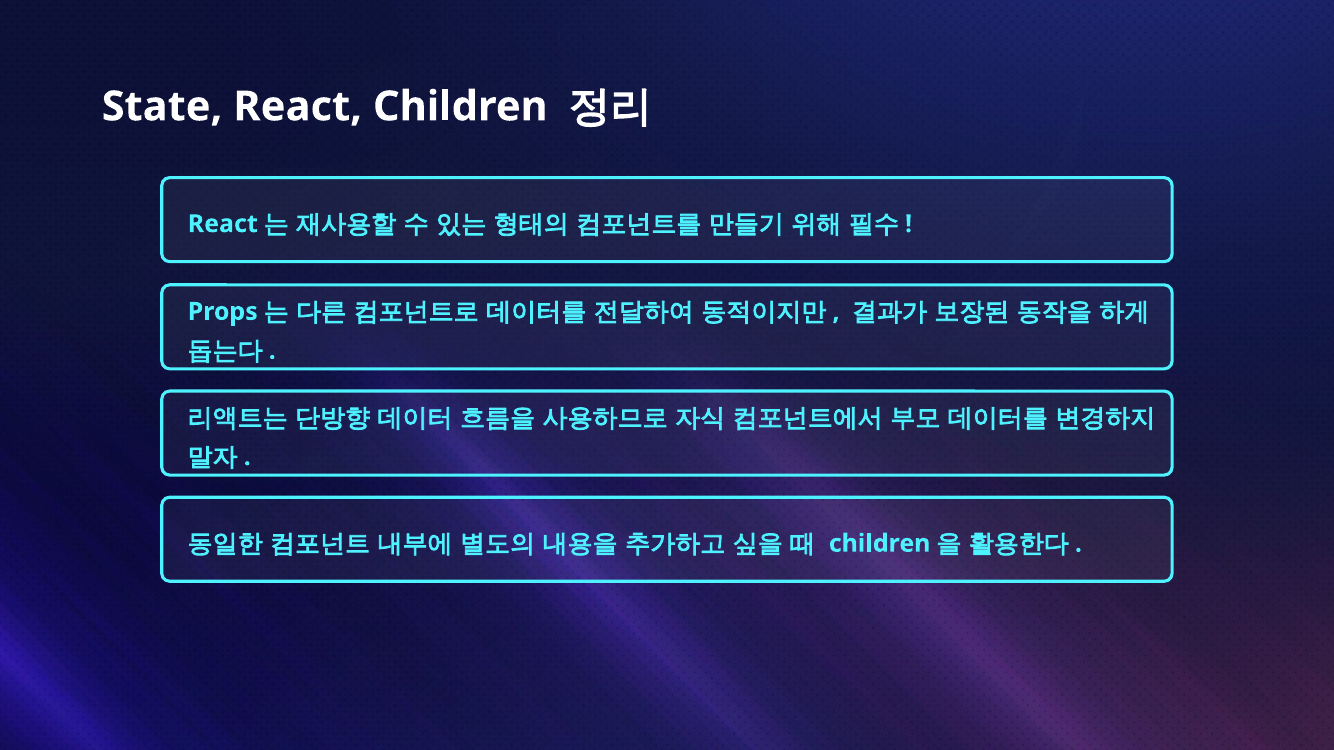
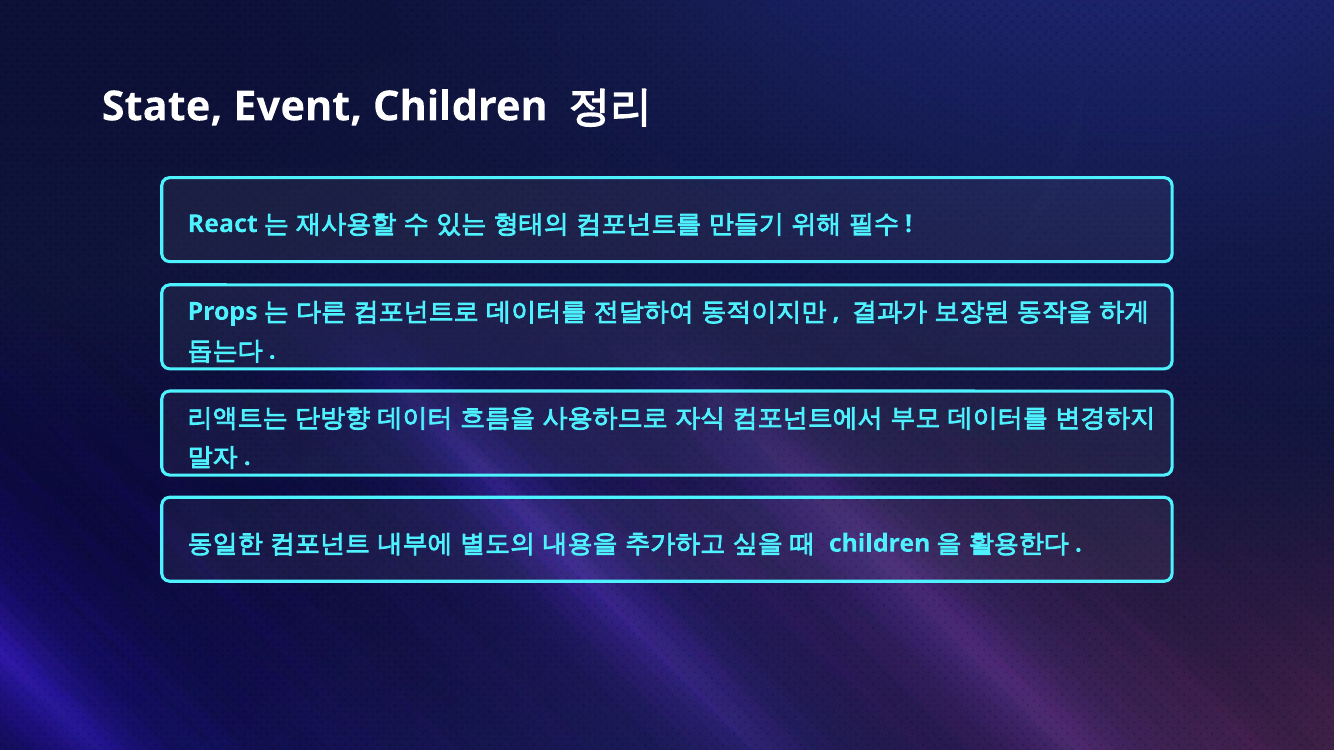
State React: React -> Event (298, 107)
